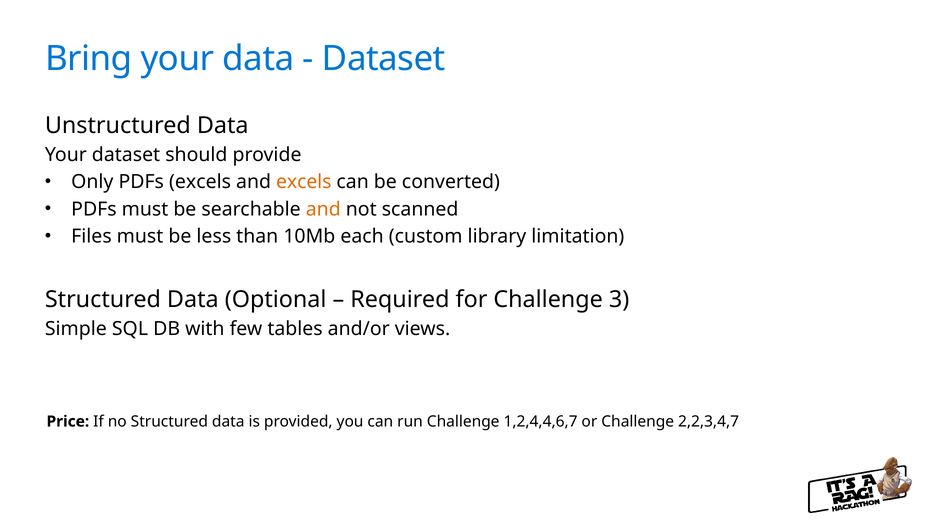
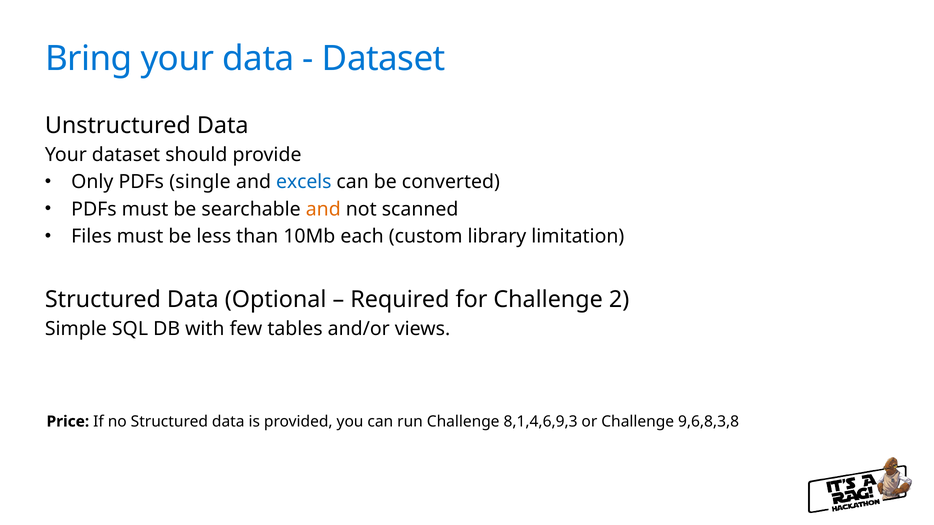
PDFs excels: excels -> single (200, 182)
excels colour: orange -> blue (304, 182)
3: 3 -> 2 (619, 300)
1,2,4,4,6,7: 1,2,4,4,6,7 -> 8,1,4,6,9,3 (541, 422)
2,2,3,4,7: 2,2,3,4,7 -> 9,6,8,3,8 (709, 422)
